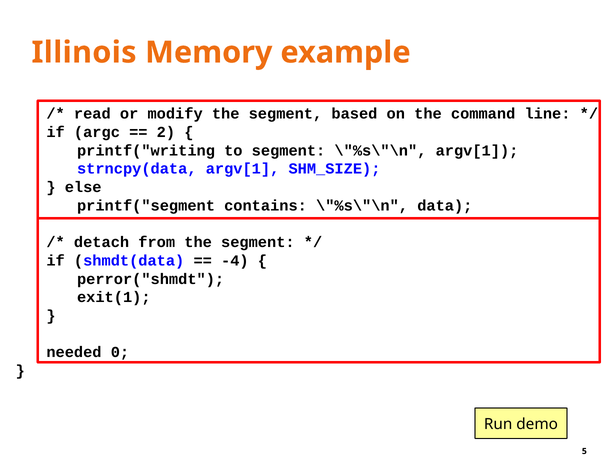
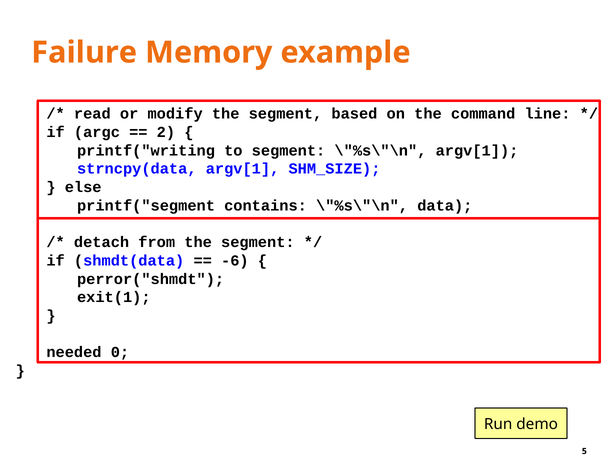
Illinois: Illinois -> Failure (84, 53)
-4: -4 -> -6 (235, 261)
